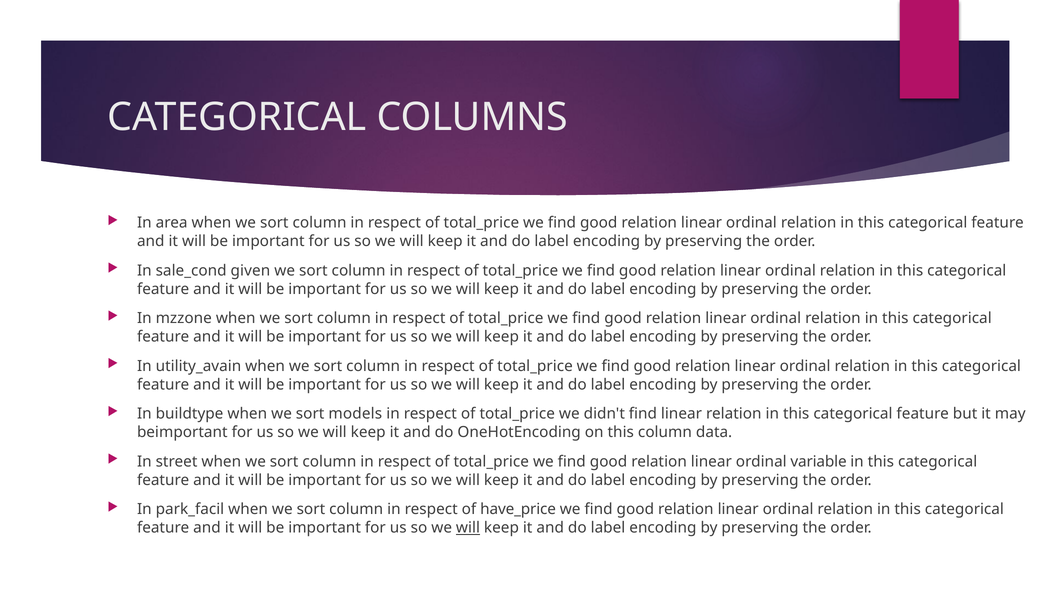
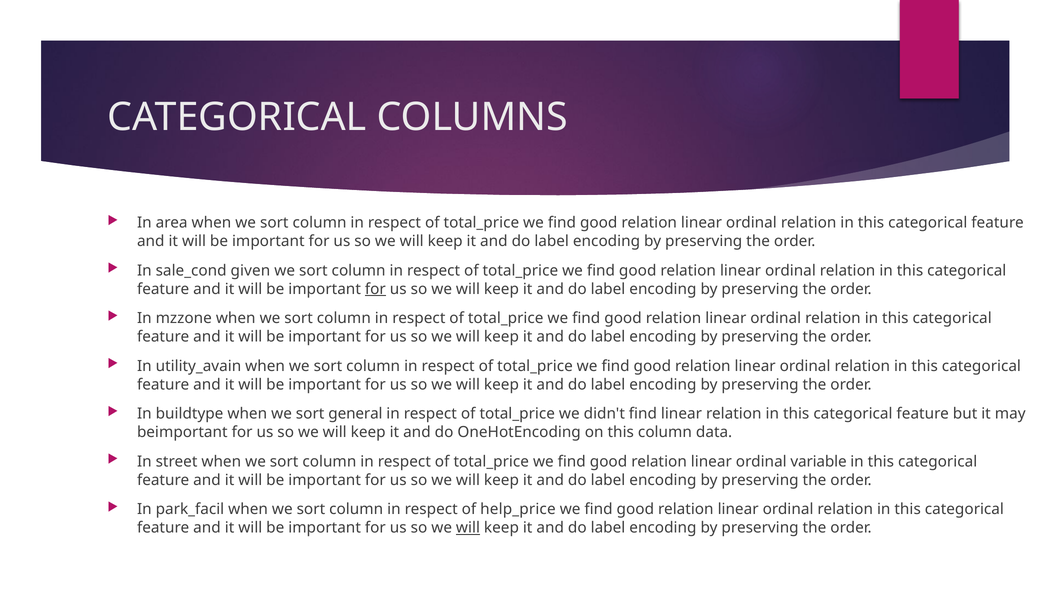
for underline: none -> present (375, 289)
models: models -> general (355, 414)
have_price: have_price -> help_price (518, 509)
